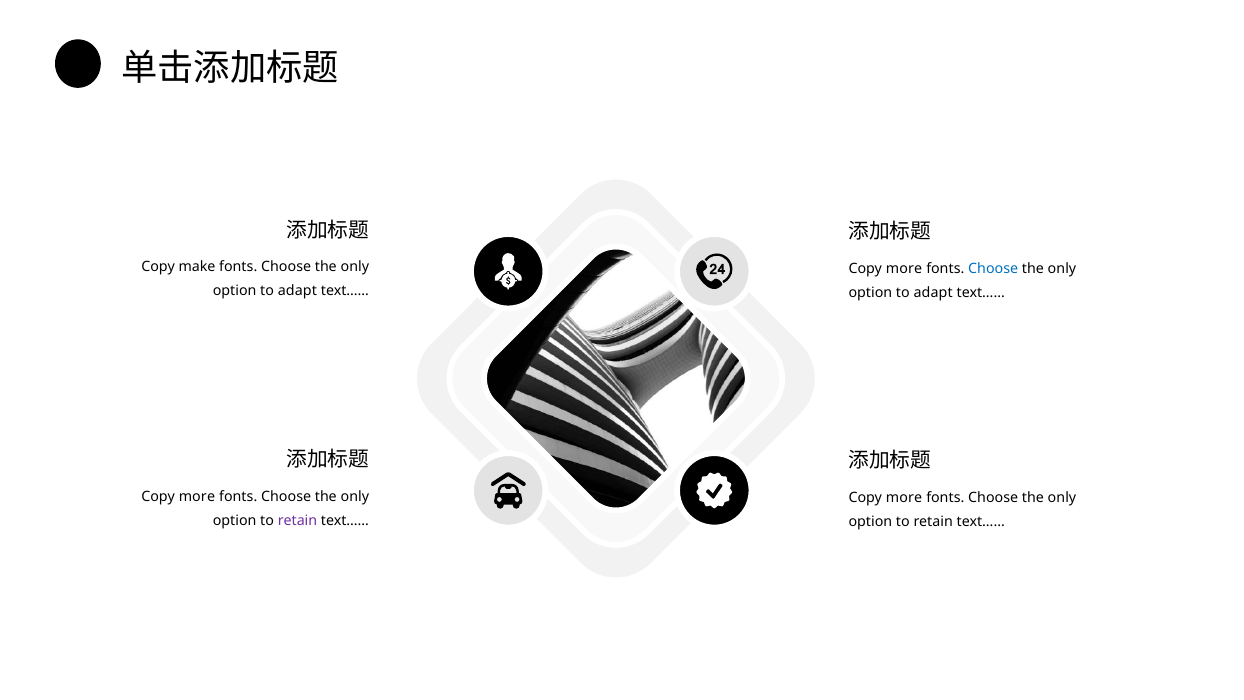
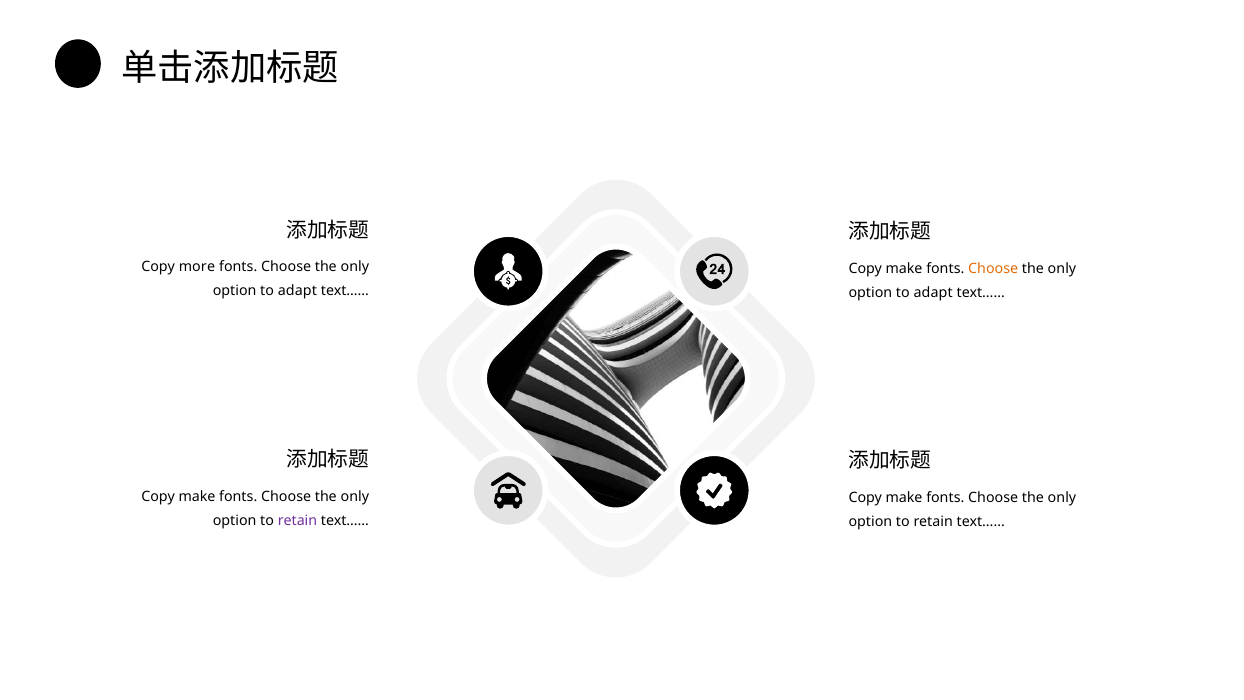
make: make -> more (197, 267)
more: more -> make (904, 269)
Choose colour: blue -> orange (993, 269)
more: more -> make (197, 497)
more: more -> make (904, 498)
